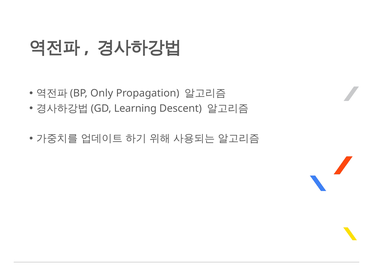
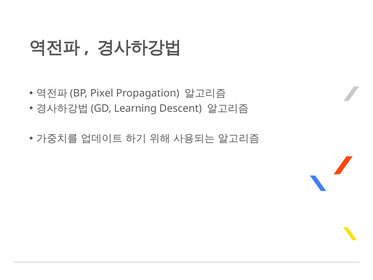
Only: Only -> Pixel (102, 93)
